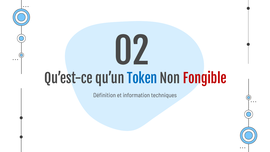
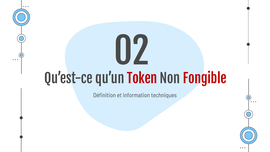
Token colour: blue -> red (142, 79)
